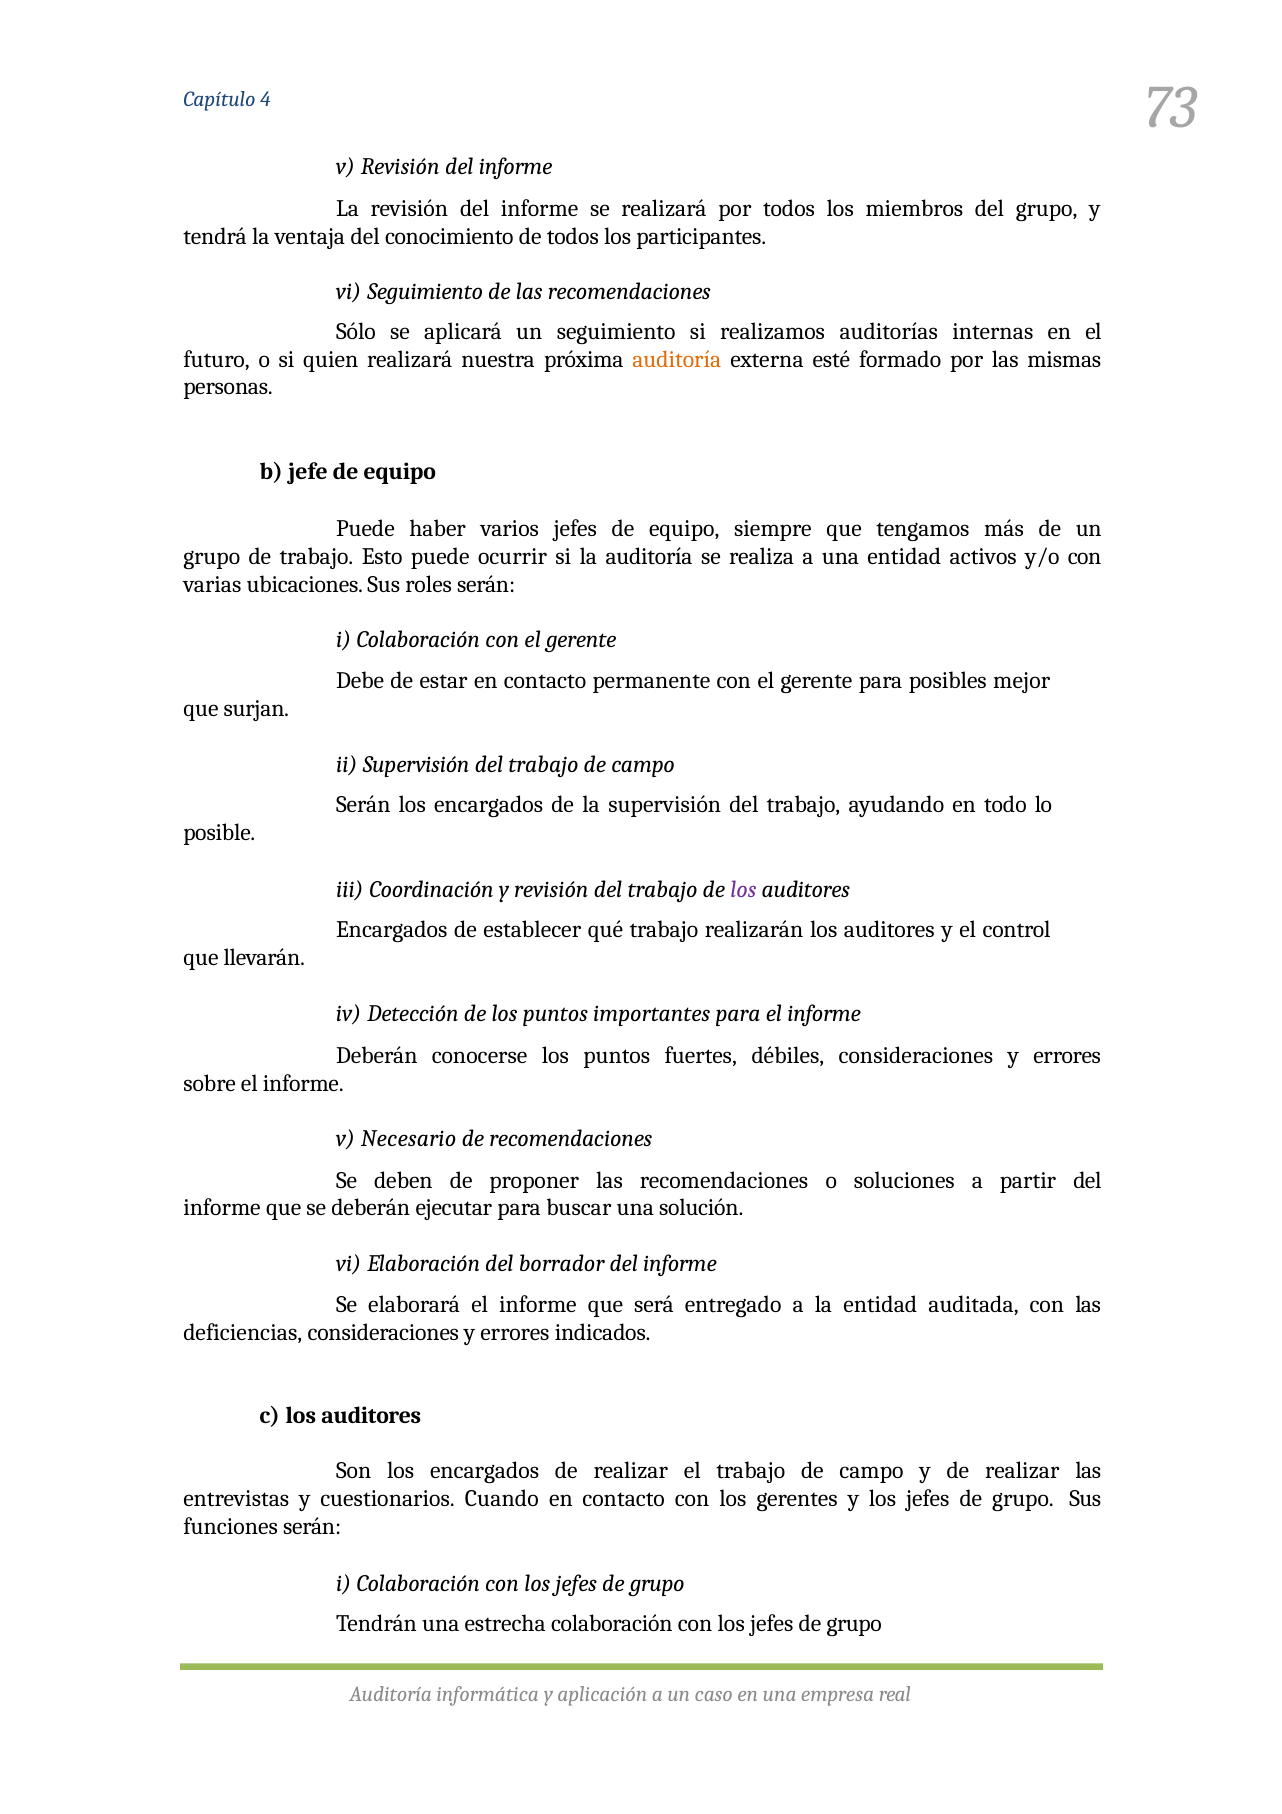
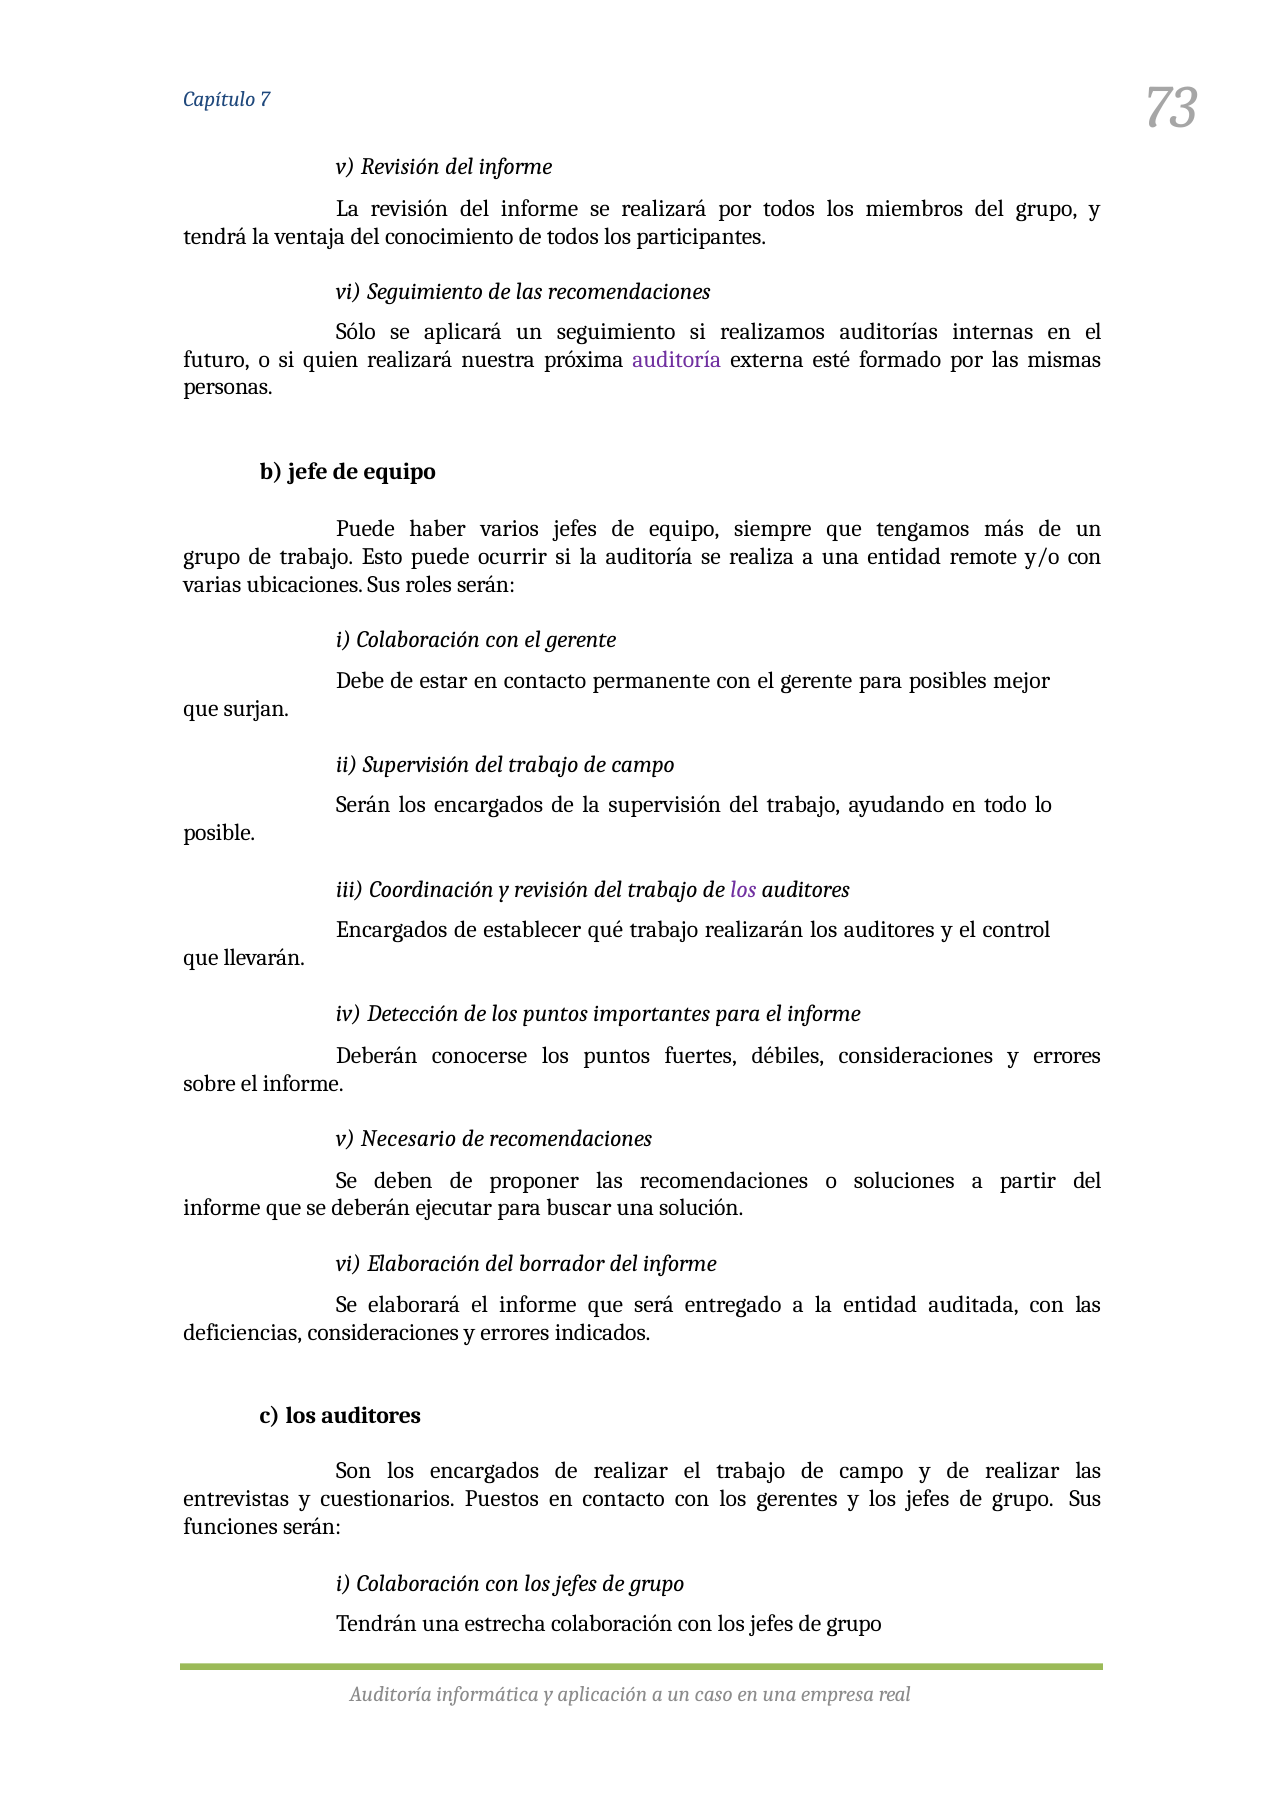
4: 4 -> 7 (265, 100)
auditoría colour: orange -> purple (677, 359)
activos: activos -> remote (983, 557)
Cuando: Cuando -> Puestos (502, 1499)
